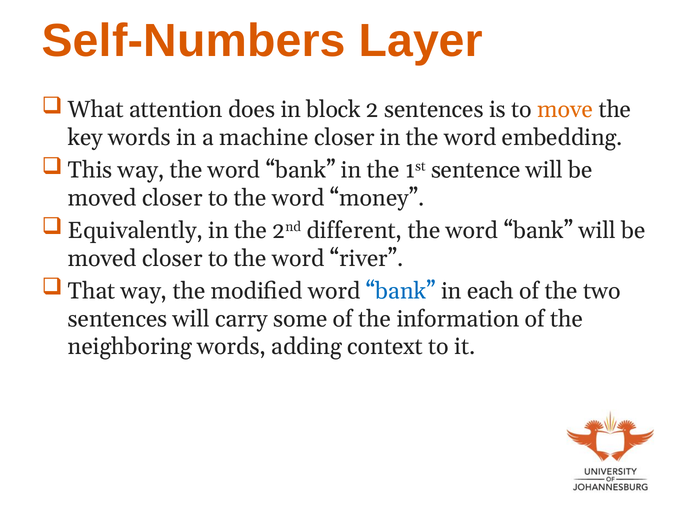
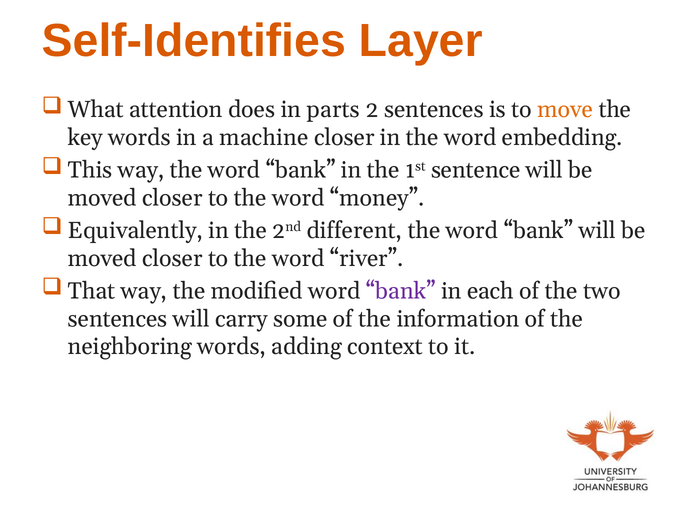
Self-Numbers: Self-Numbers -> Self-Identifies (194, 41)
block: block -> parts (333, 110)
bank colour: blue -> purple (401, 291)
